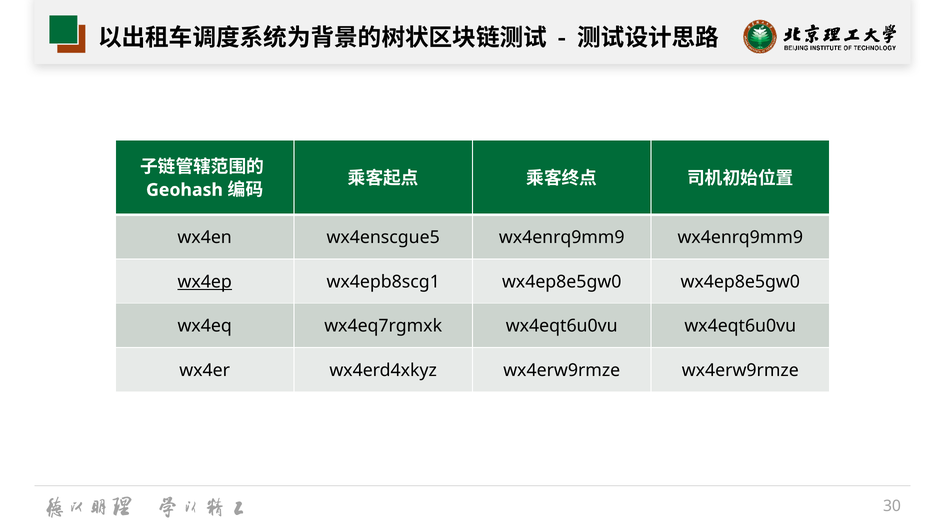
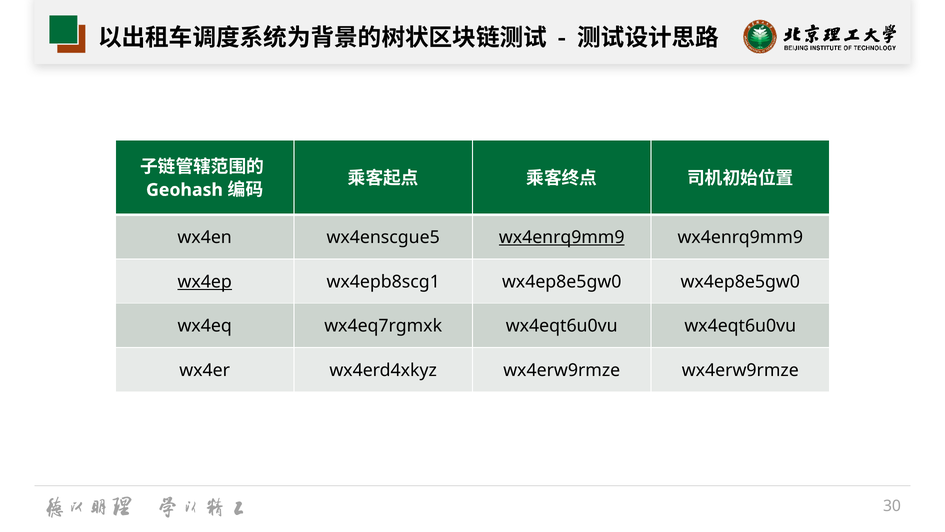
wx4enrq9mm9 underline: none -> present (562, 237)
